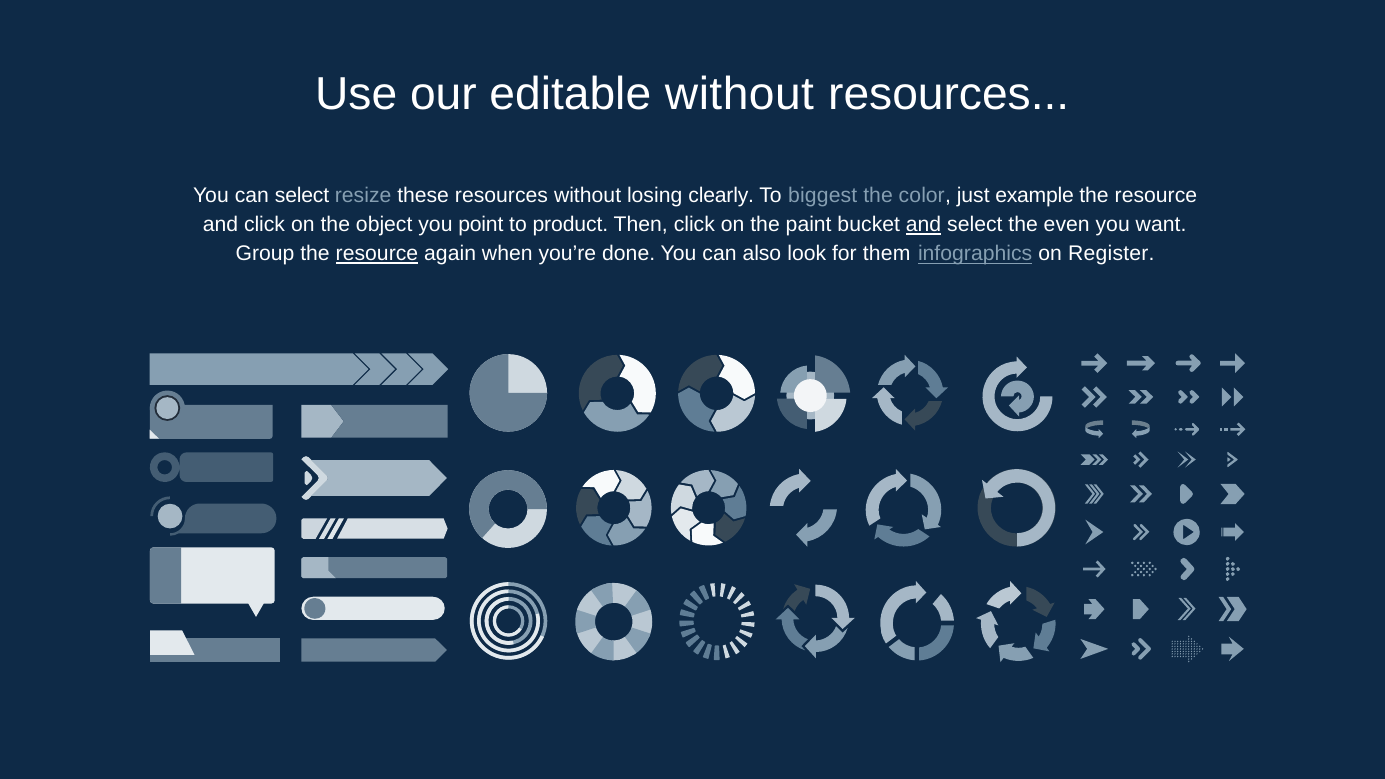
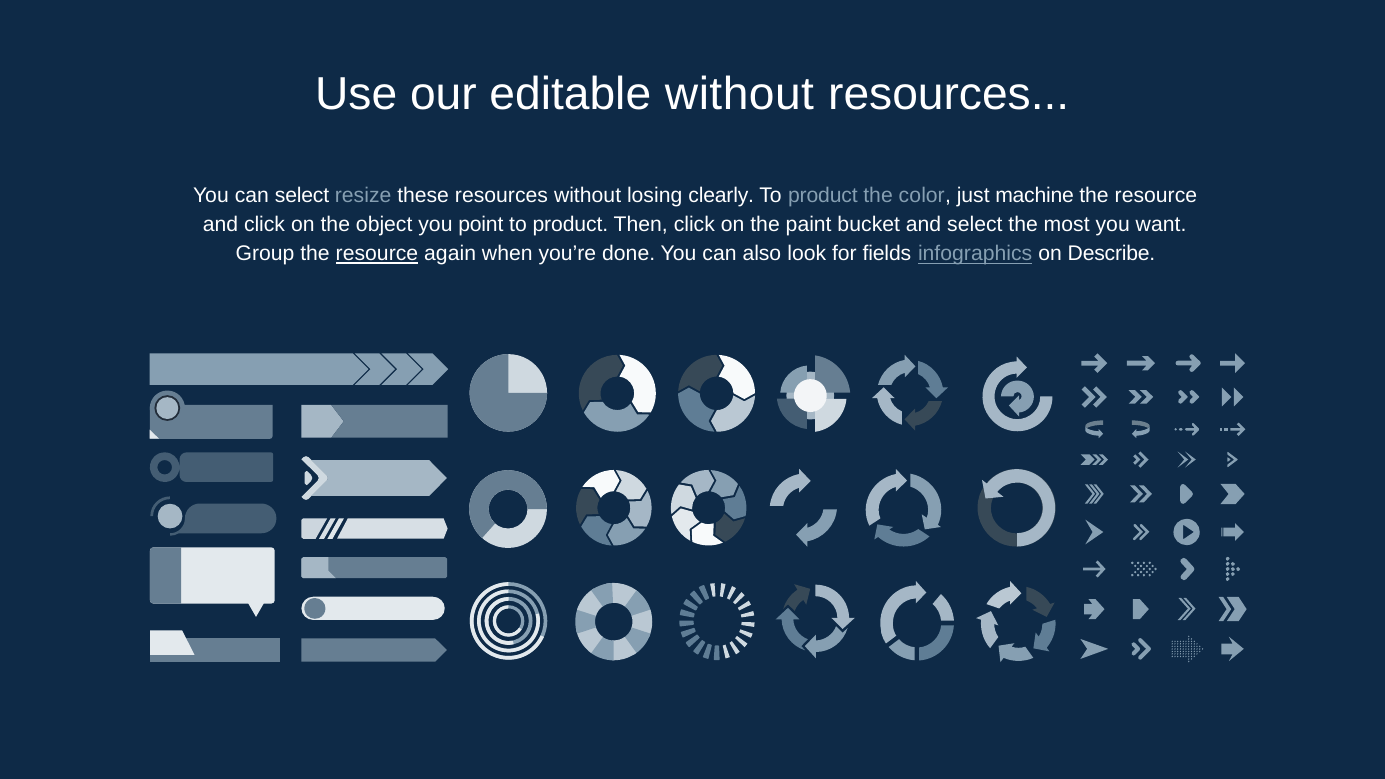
biggest: biggest -> product (823, 196)
example: example -> machine (1035, 196)
and underline: present -> none (924, 225)
even: even -> most (1067, 225)
them: them -> fields (887, 254)
Register: Register -> Describe (1112, 254)
